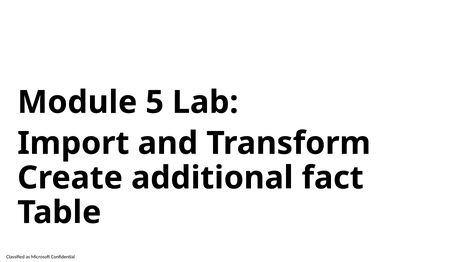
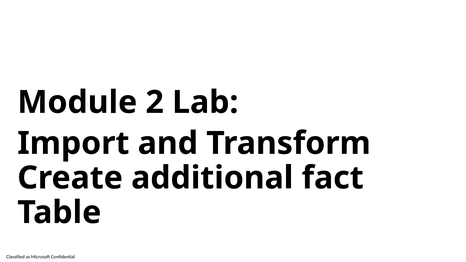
5: 5 -> 2 (155, 102)
